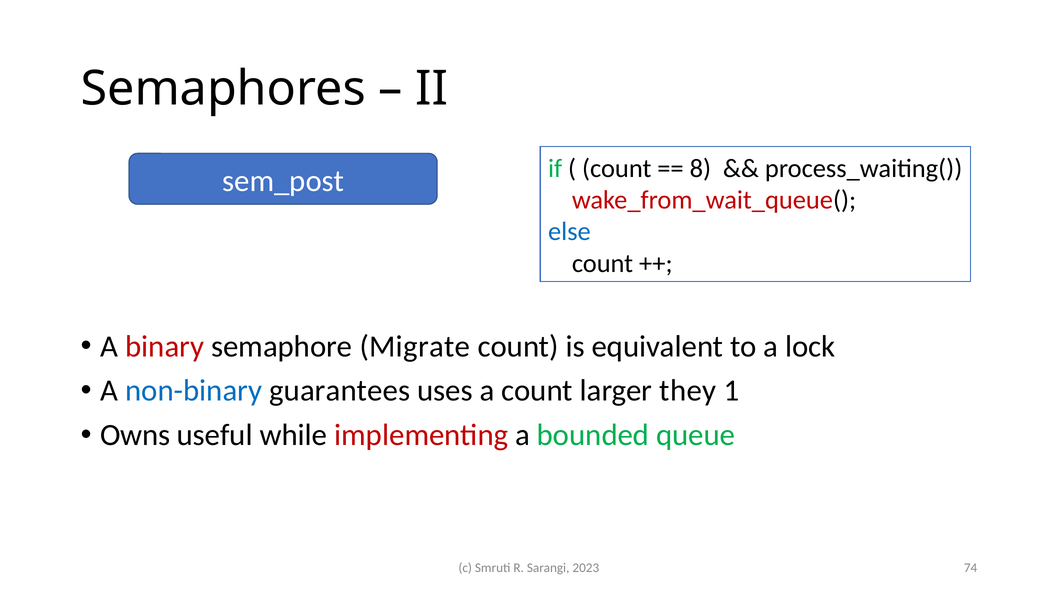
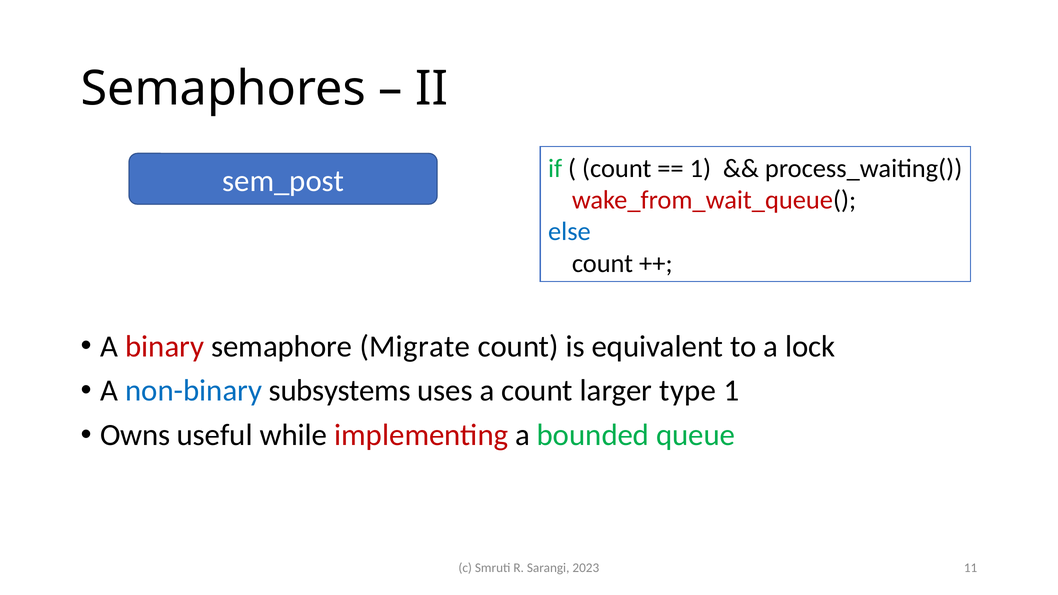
8: 8 -> 1 (700, 168)
guarantees: guarantees -> subsystems (340, 391)
they: they -> type (688, 391)
74: 74 -> 11 (971, 568)
